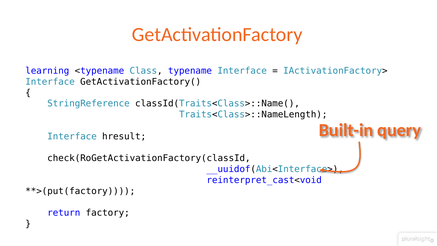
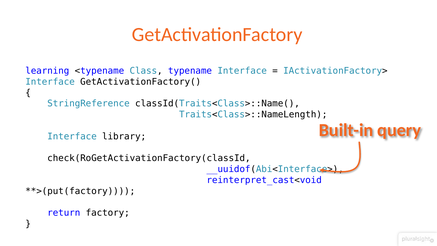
hresult: hresult -> library (124, 136)
